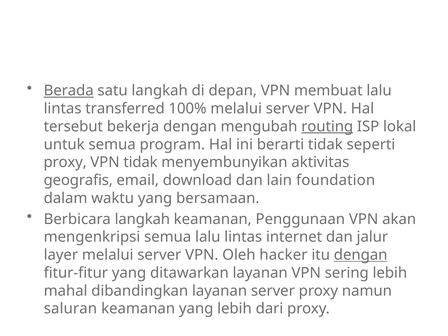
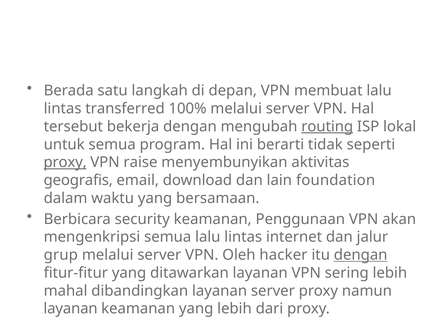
Berada underline: present -> none (69, 91)
proxy underline: none -> present (65, 162)
VPN tidak: tidak -> raise (140, 162)
Berbicara langkah: langkah -> security (142, 219)
layer: layer -> grup (61, 255)
saluran: saluran -> layanan (71, 309)
